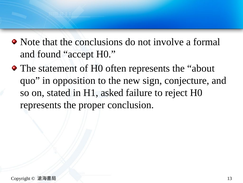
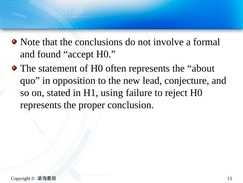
sign: sign -> lead (152, 80)
asked: asked -> using (112, 92)
